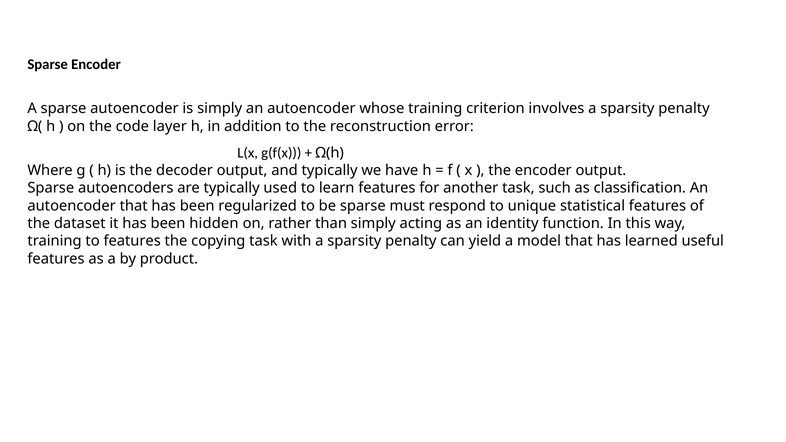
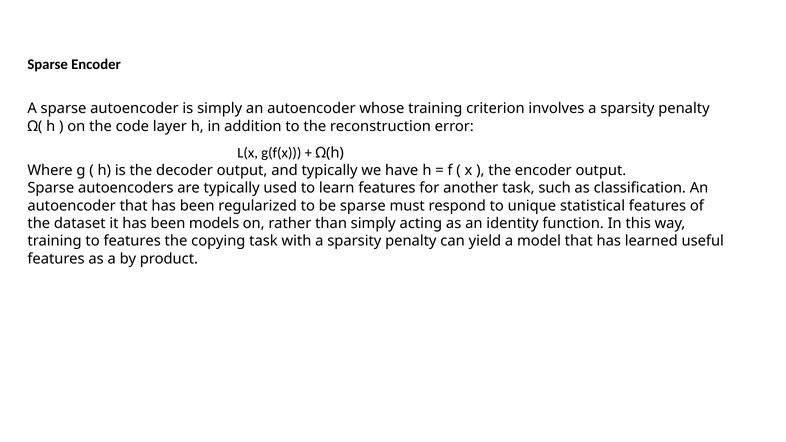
hidden: hidden -> models (214, 223)
